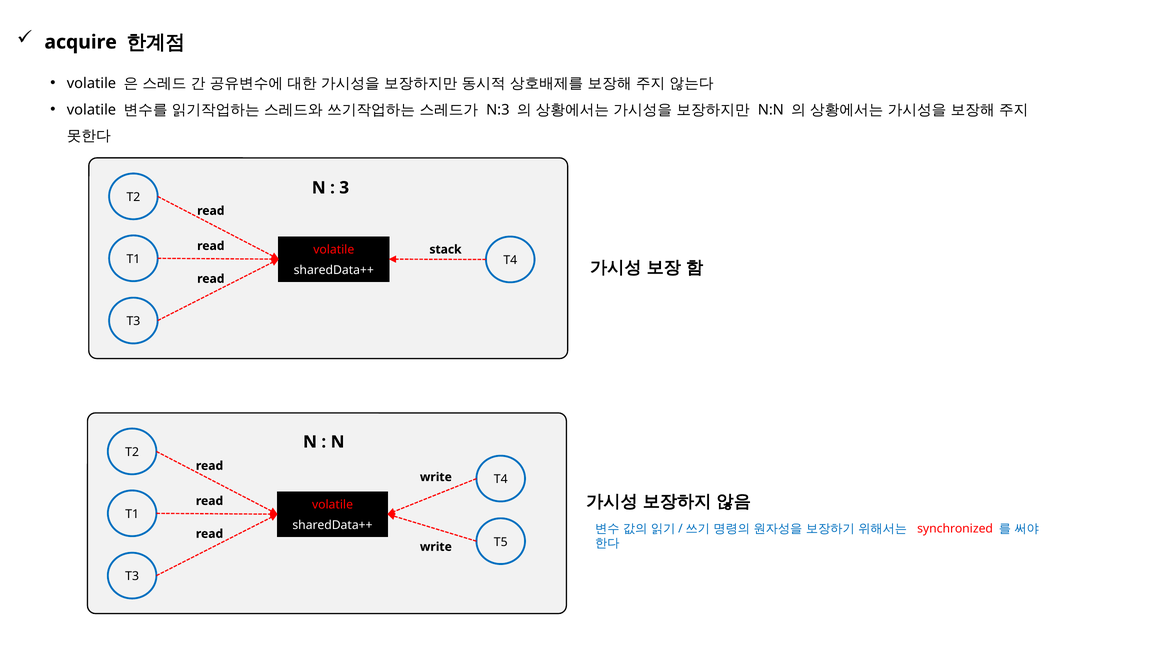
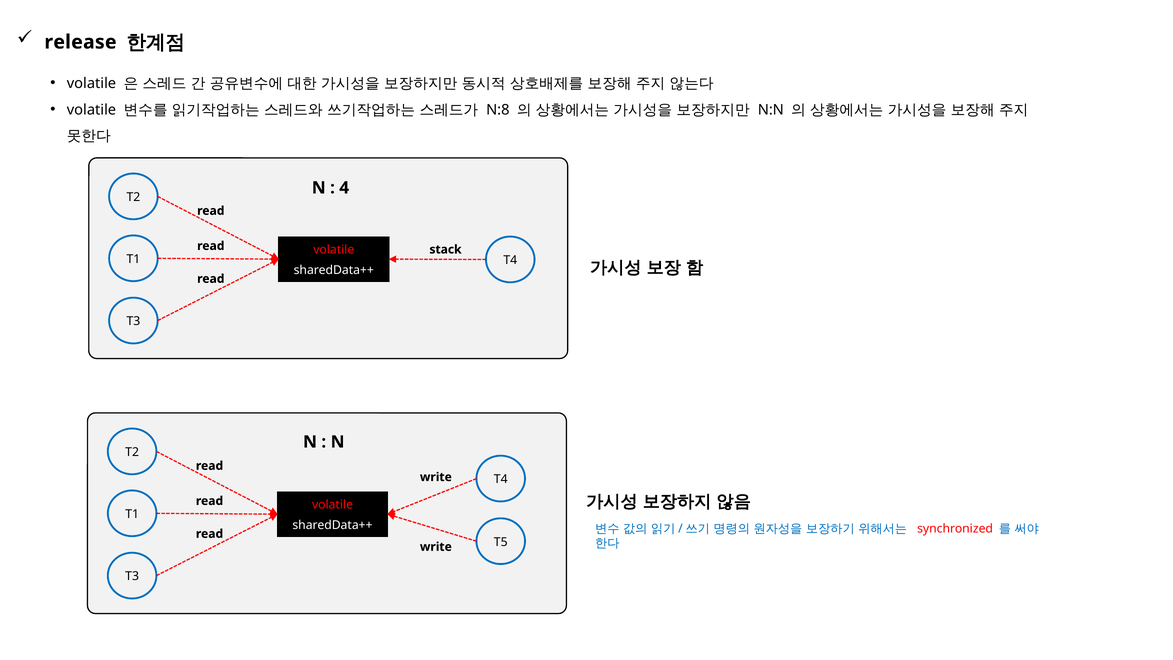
acquire: acquire -> release (80, 42)
N:3: N:3 -> N:8 (498, 110)
3: 3 -> 4 (344, 188)
